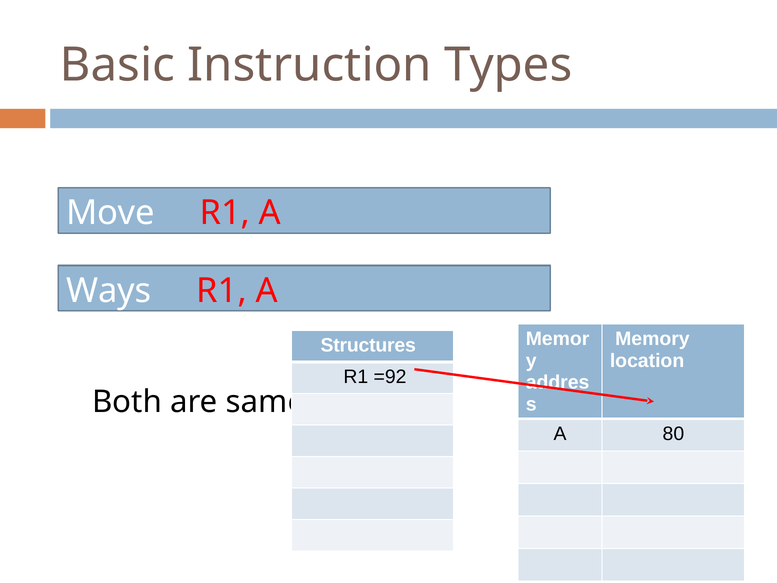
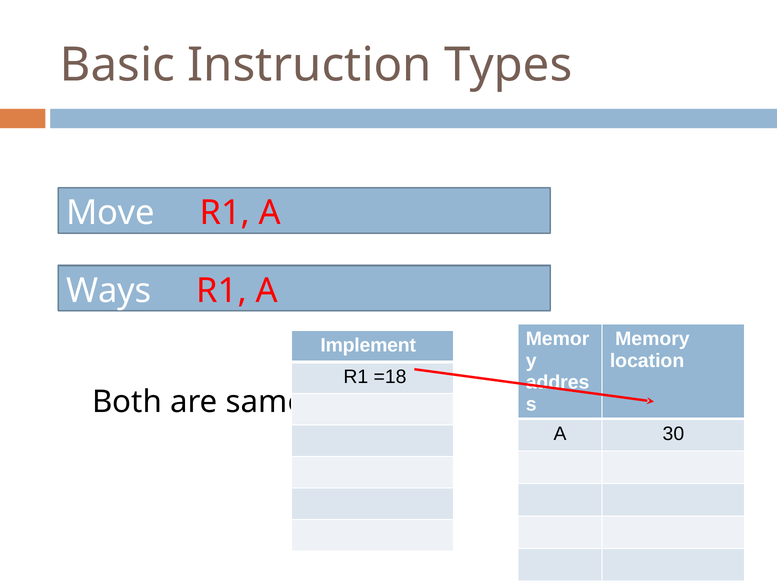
Structures: Structures -> Implement (368, 345)
=92: =92 -> =18 (390, 377)
80: 80 -> 30 (673, 434)
